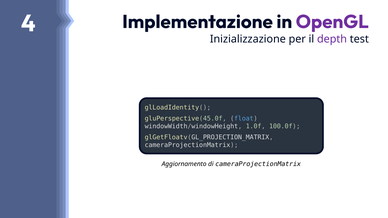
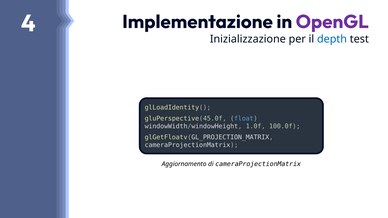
depth colour: purple -> blue (332, 39)
